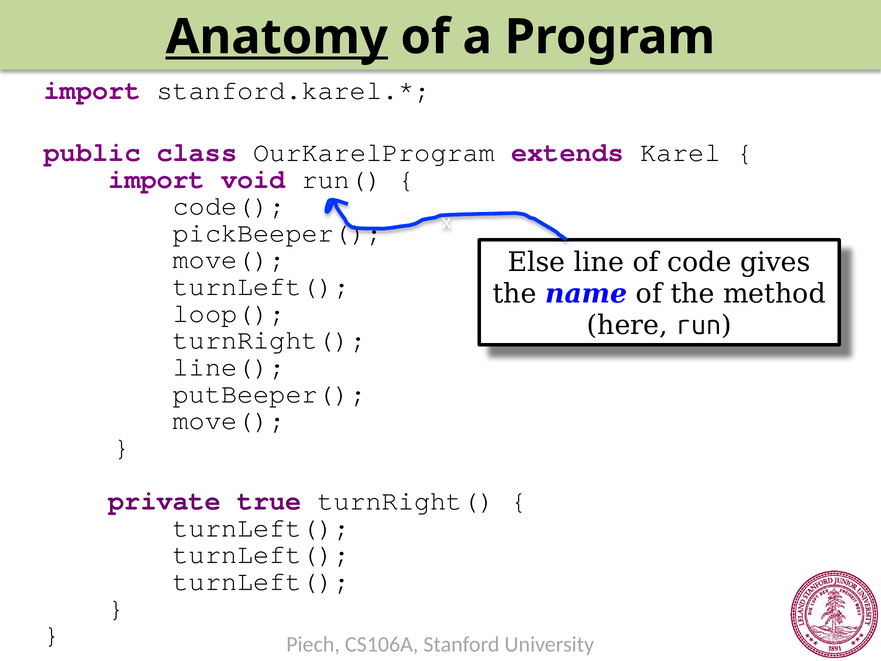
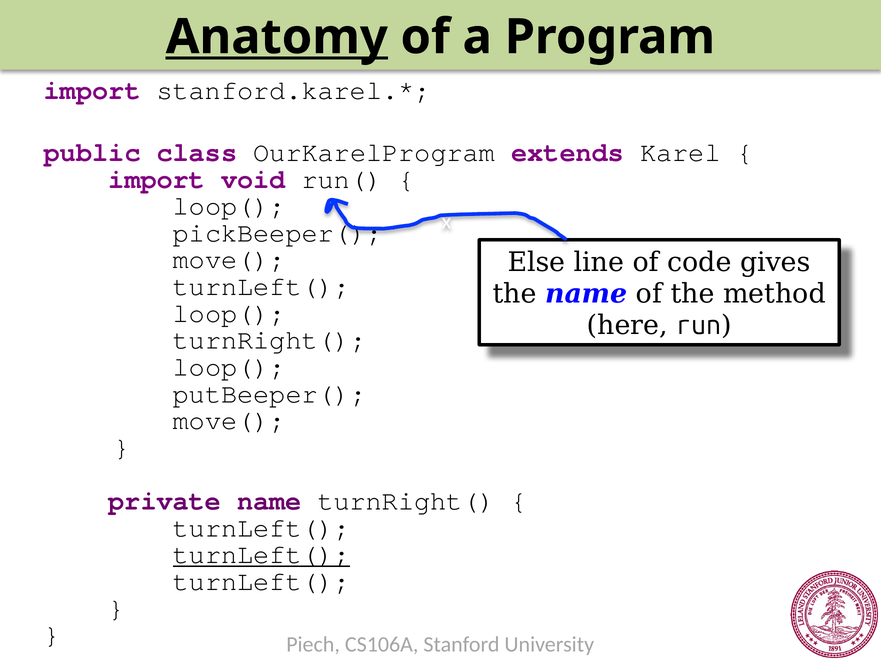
code(: code( -> loop( (229, 206)
line(: line( -> loop( (229, 367)
private true: true -> name (269, 501)
turnLeft( underline: none -> present (261, 554)
